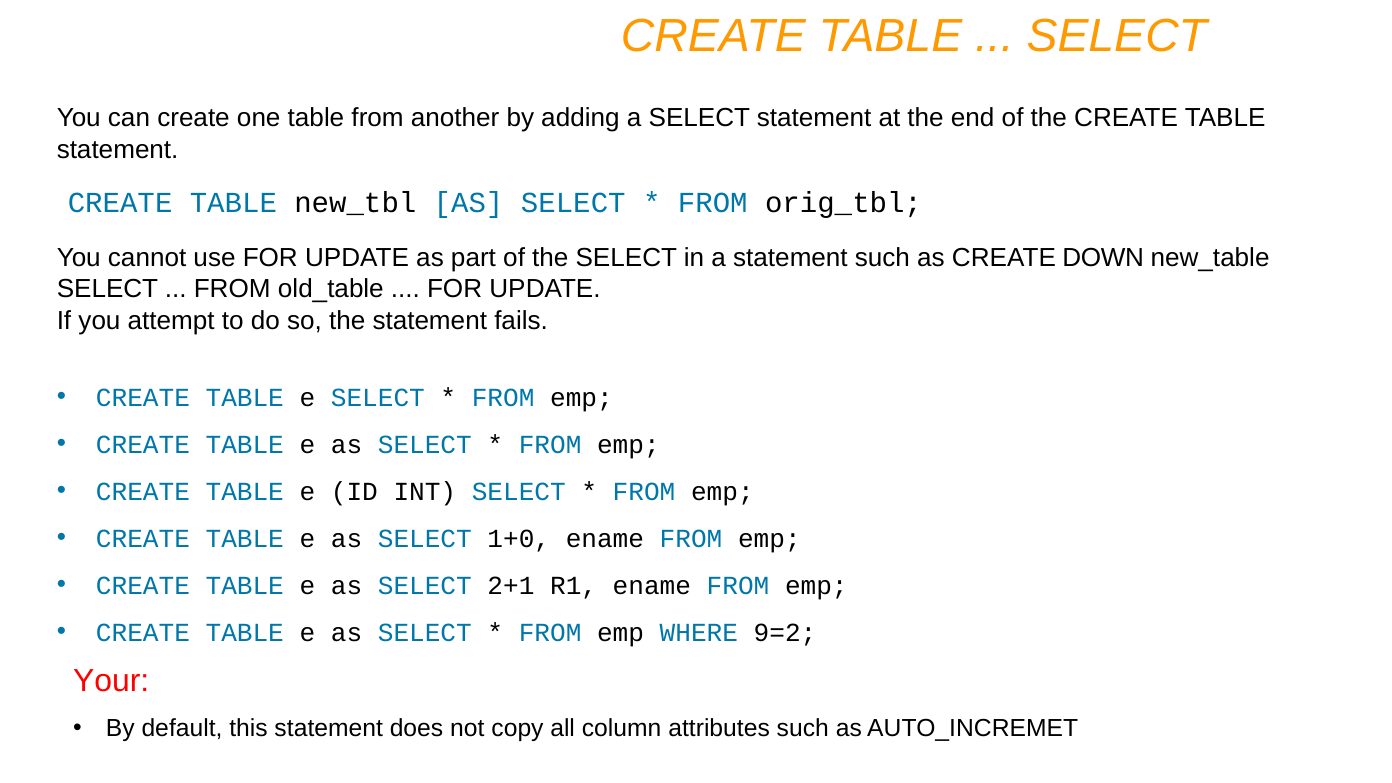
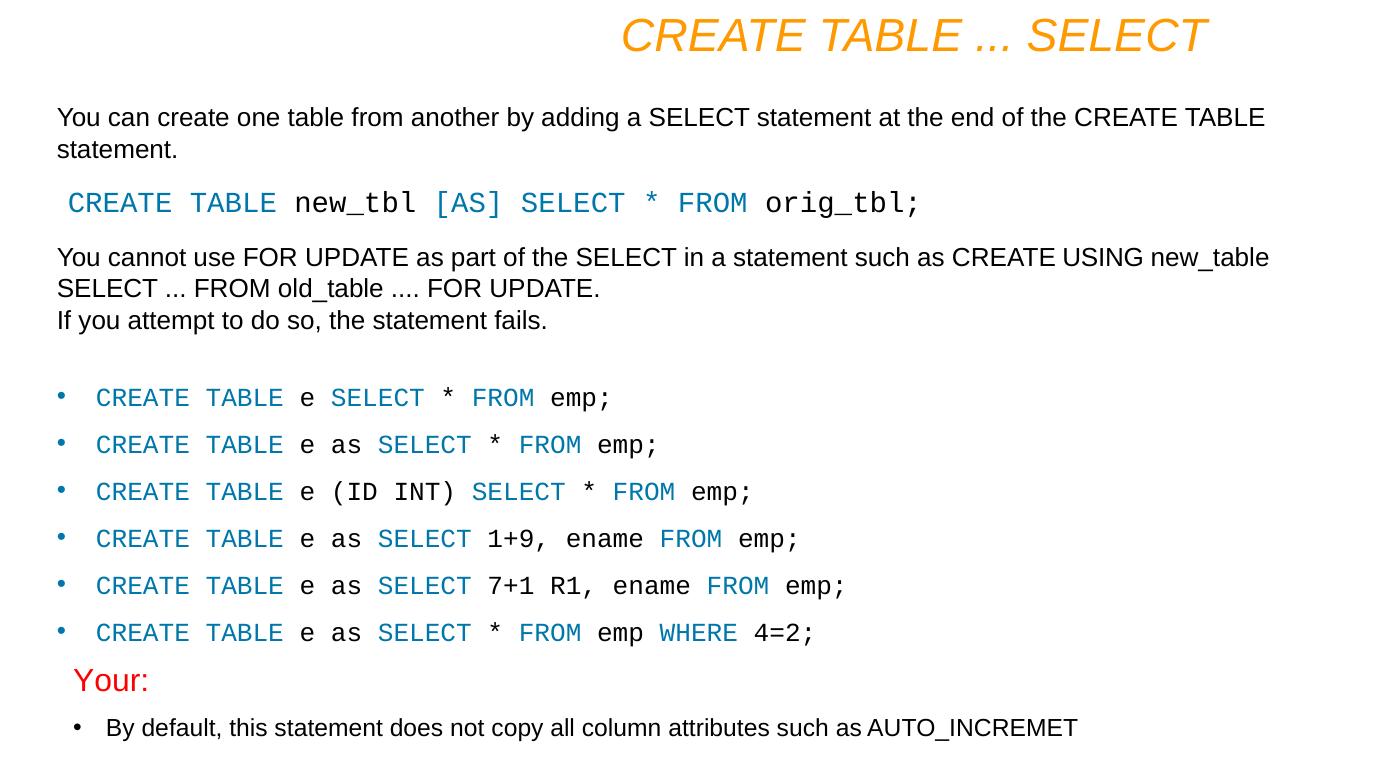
DOWN: DOWN -> USING (1103, 258)
1+0: 1+0 -> 1+9 (519, 539)
2+1: 2+1 -> 7+1 (511, 586)
9=2: 9=2 -> 4=2 (785, 633)
